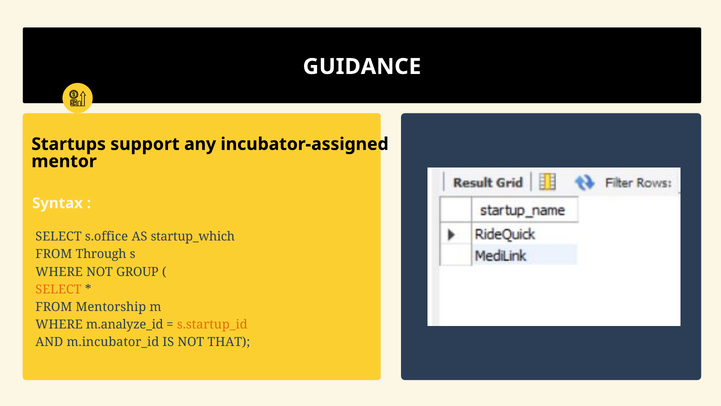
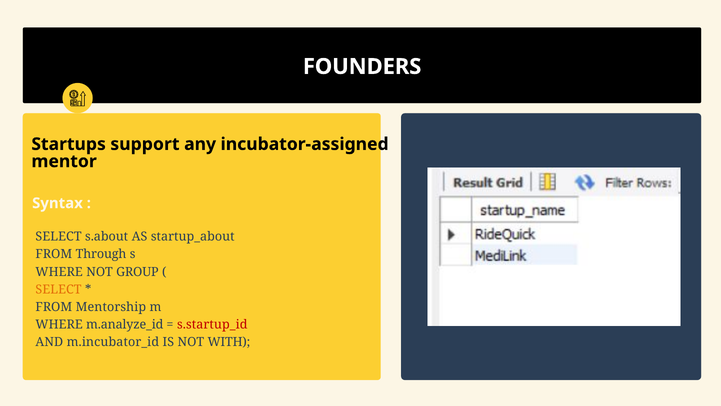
GUIDANCE: GUIDANCE -> FOUNDERS (362, 67)
s.office: s.office -> s.about (107, 237)
startup_which: startup_which -> startup_about (193, 237)
s.startup_id colour: orange -> red (212, 324)
THAT: THAT -> WITH (229, 342)
